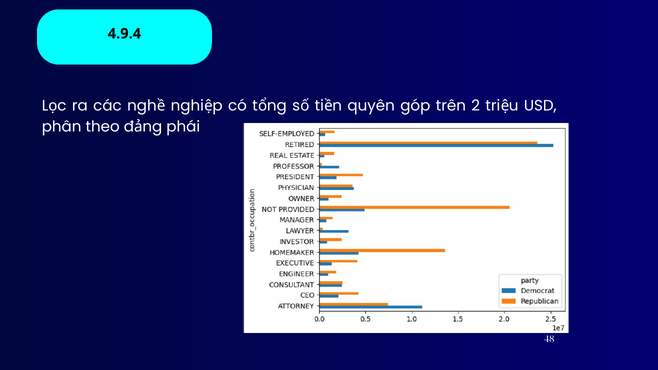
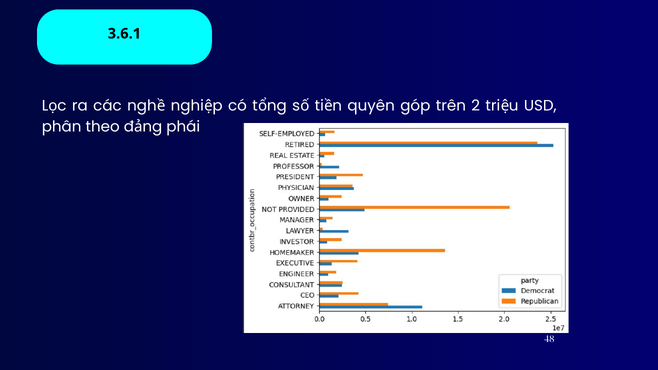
4.9.4: 4.9.4 -> 3.6.1 (124, 34)
